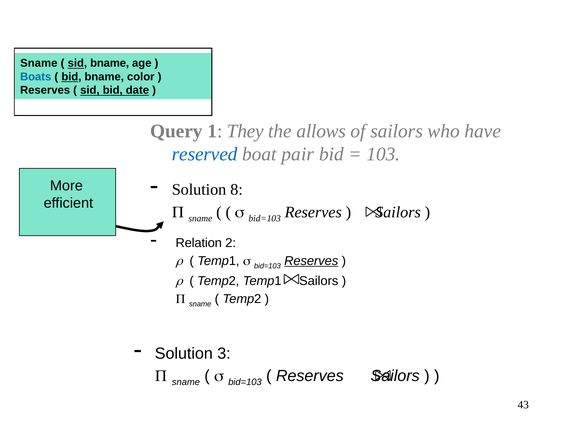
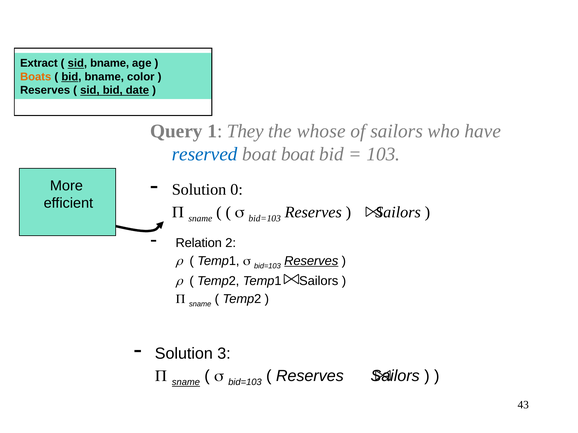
Sname: Sname -> Extract (39, 63)
Boats colour: blue -> orange (36, 77)
allows: allows -> whose (321, 131)
boat pair: pair -> boat (298, 154)
8: 8 -> 0 (237, 190)
sname underline: none -> present (186, 383)
